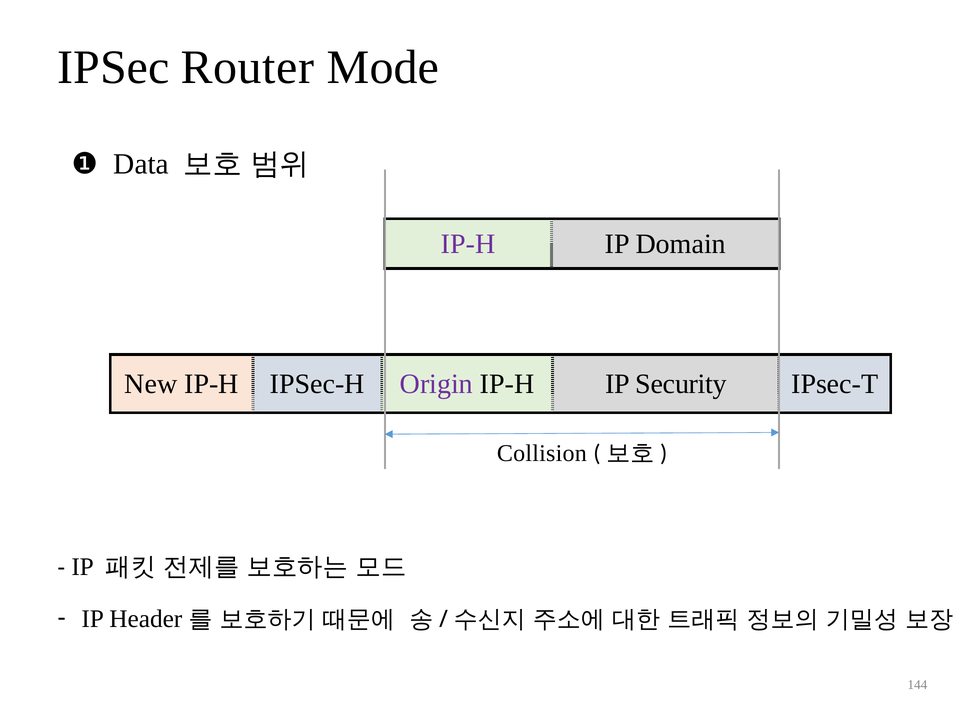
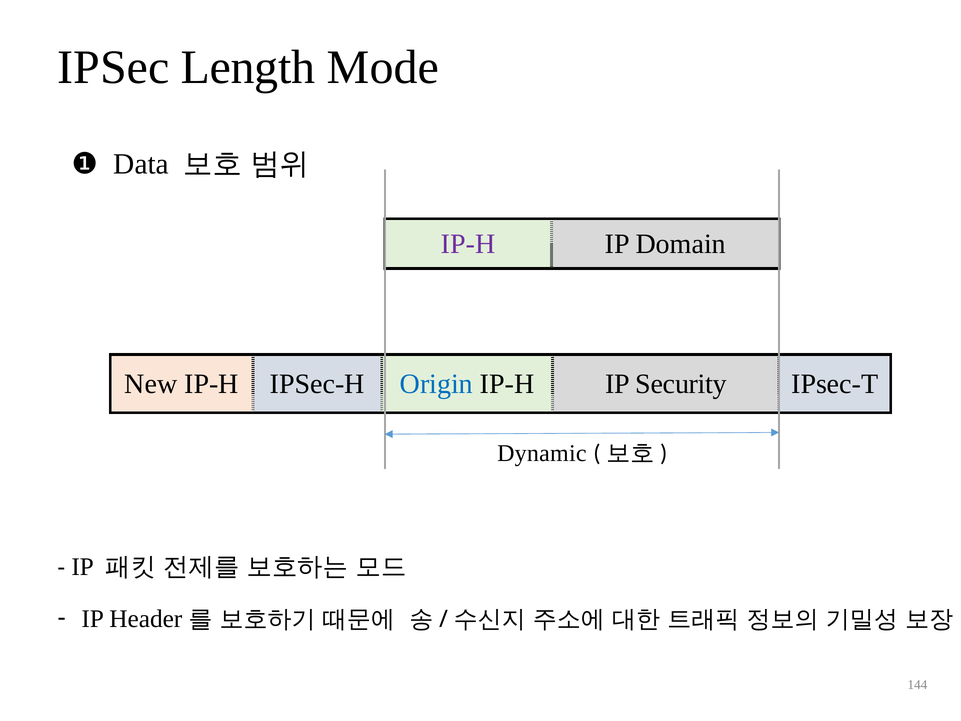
Router: Router -> Length (248, 67)
Origin colour: purple -> blue (436, 384)
Collision: Collision -> Dynamic (542, 453)
